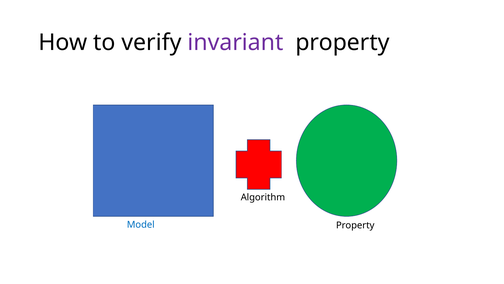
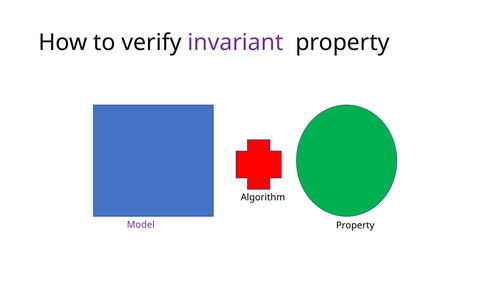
Model colour: blue -> purple (141, 224)
